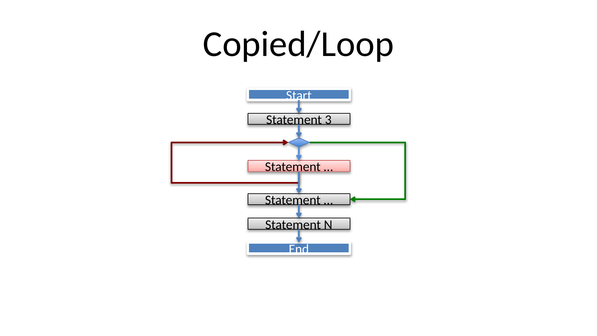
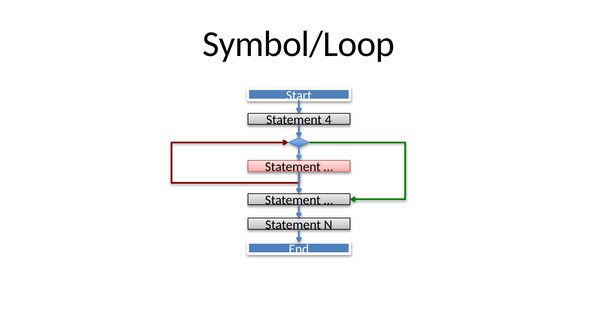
Copied/Loop: Copied/Loop -> Symbol/Loop (299, 44)
3: 3 -> 4 (328, 120)
